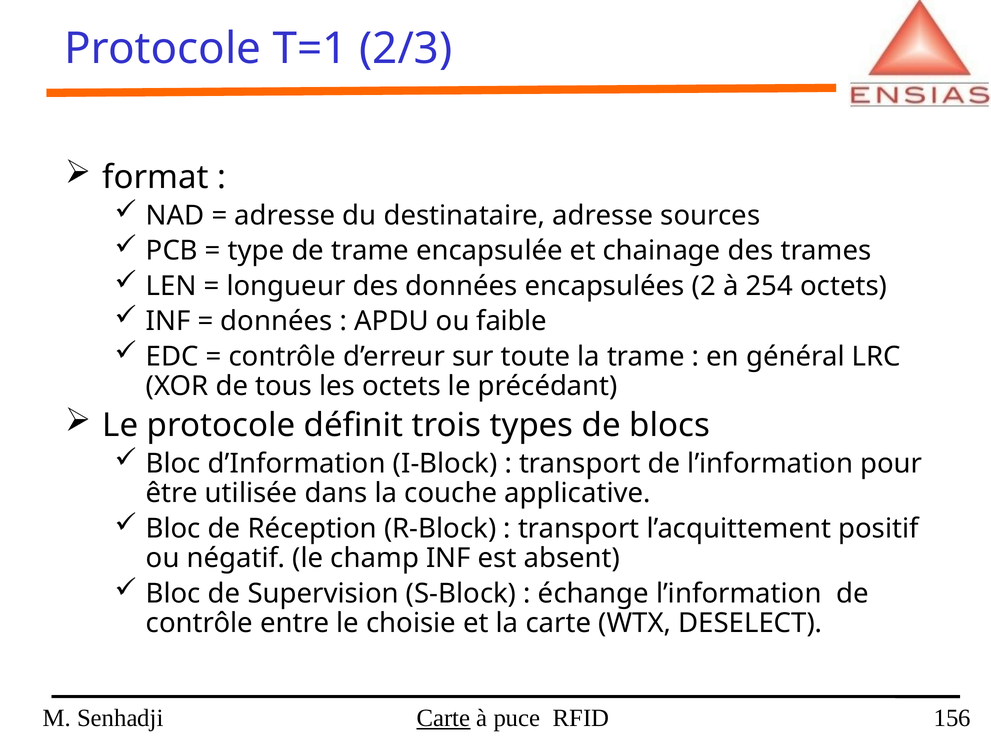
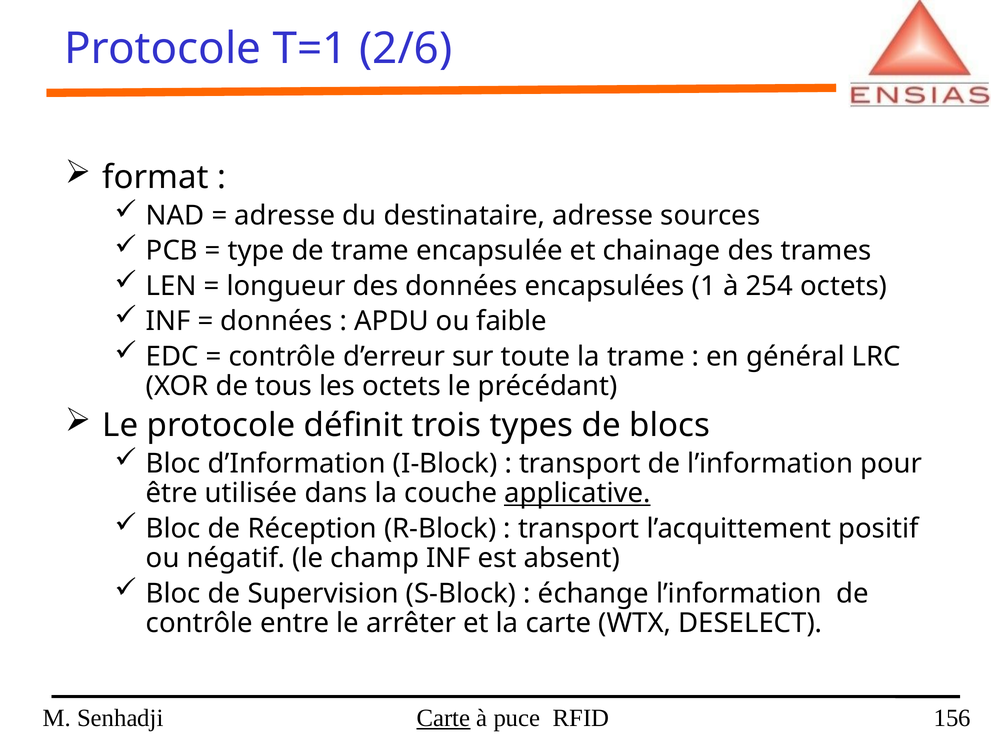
2/3: 2/3 -> 2/6 (406, 49)
2: 2 -> 1 (704, 286)
applicative underline: none -> present (577, 494)
choisie: choisie -> arrêter (411, 623)
